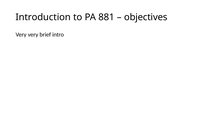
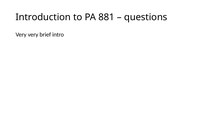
objectives: objectives -> questions (146, 17)
